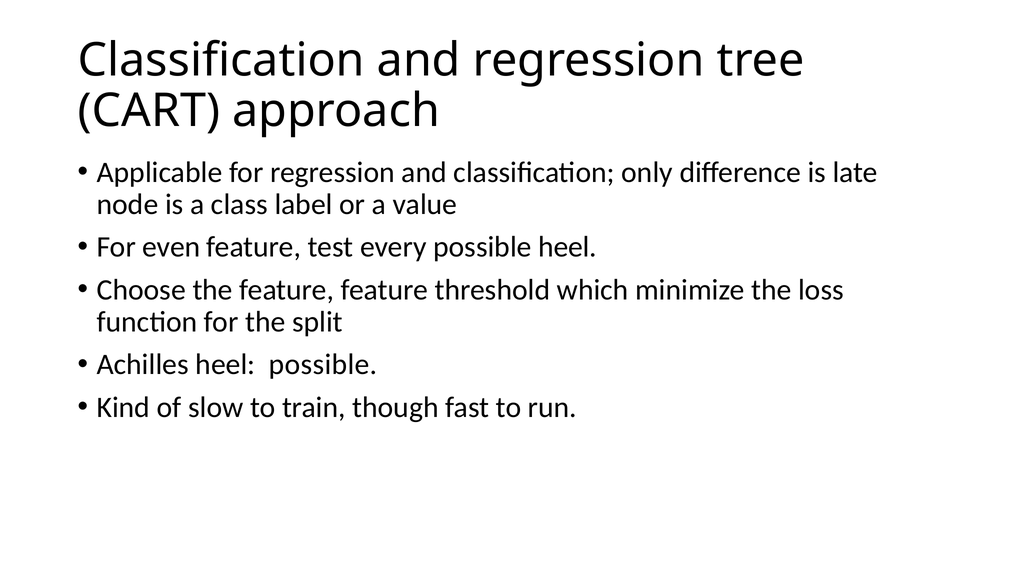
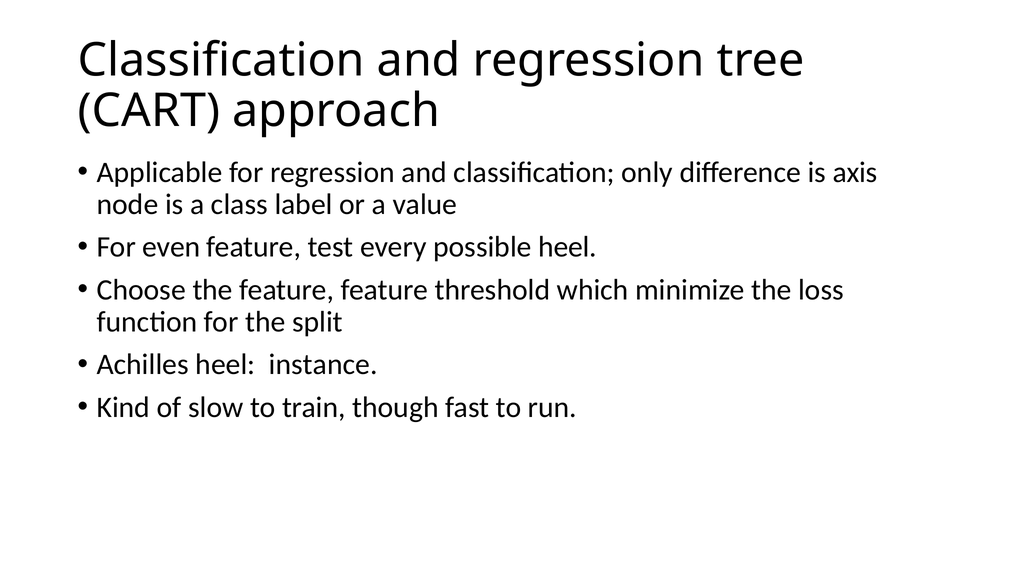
late: late -> axis (855, 172)
heel possible: possible -> instance (323, 365)
